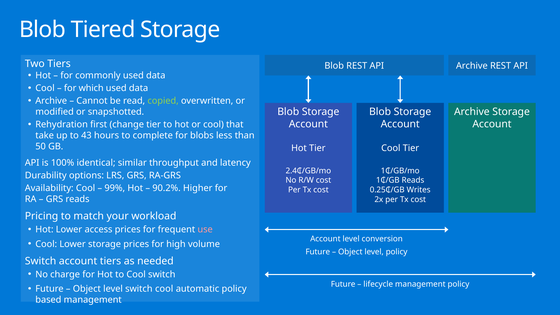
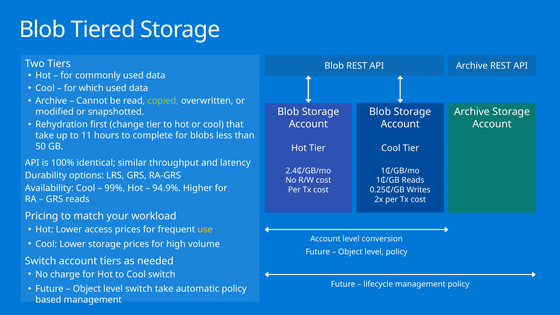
43: 43 -> 11 (86, 136)
90.2%: 90.2% -> 94.9% (167, 188)
use colour: pink -> yellow (205, 230)
switch cool: cool -> take (164, 289)
